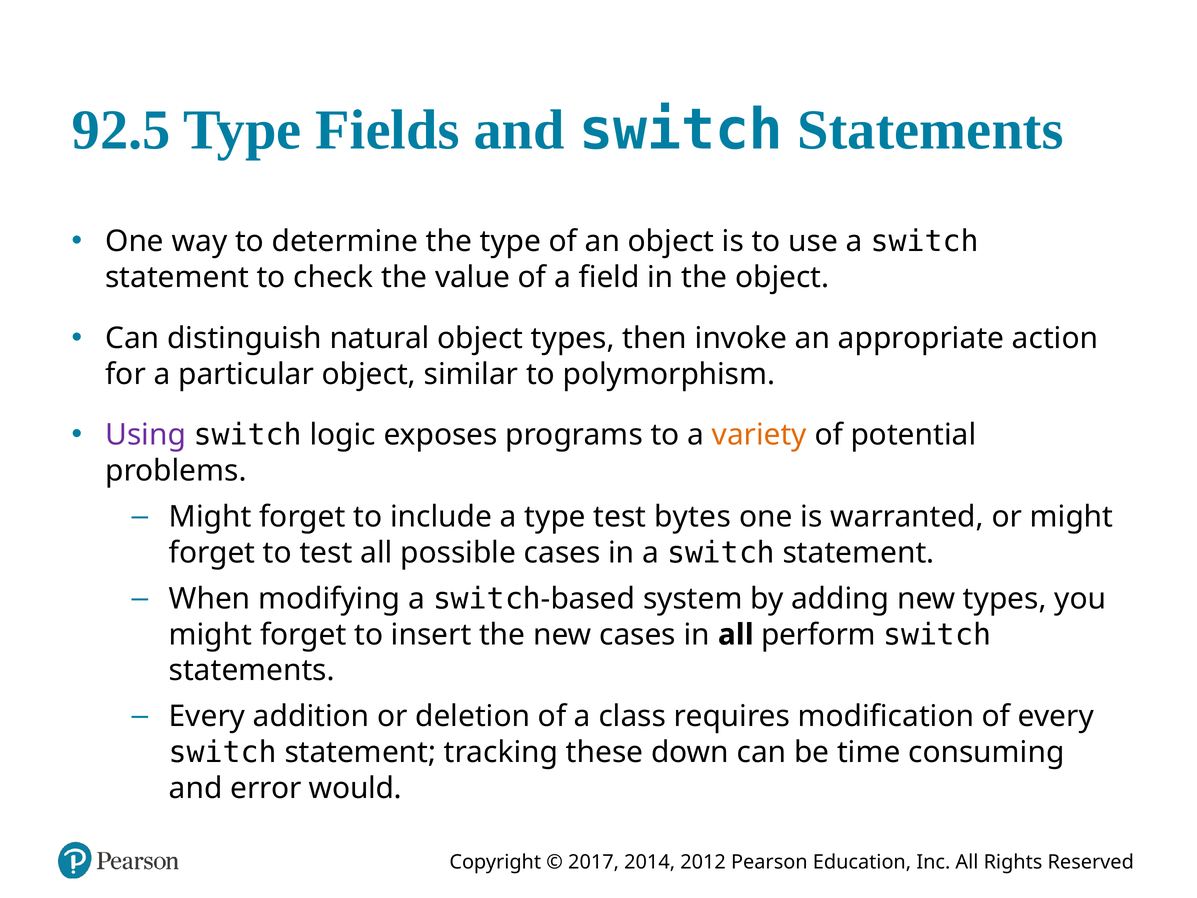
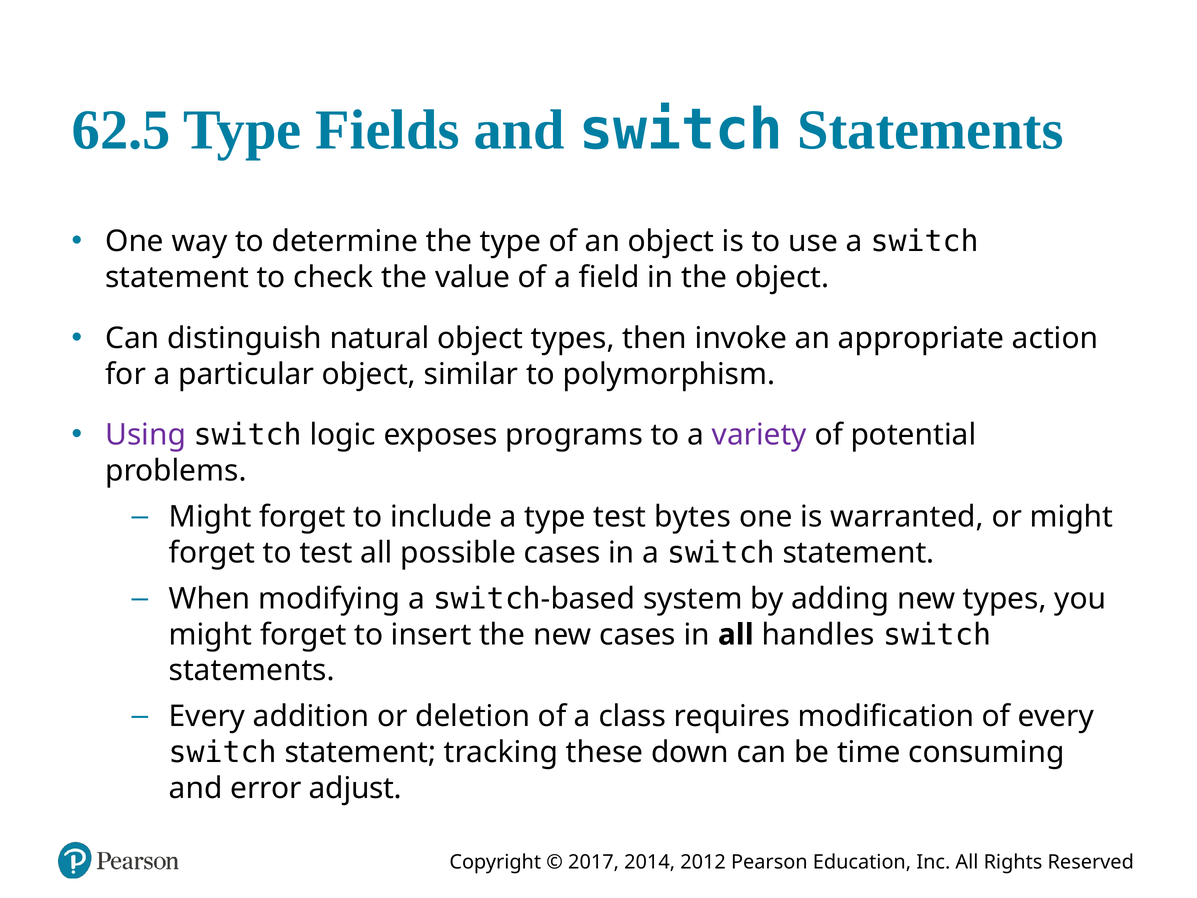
92.5: 92.5 -> 62.5 (121, 130)
variety colour: orange -> purple (759, 435)
perform: perform -> handles (818, 635)
would: would -> adjust (355, 788)
